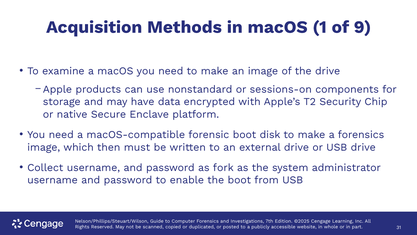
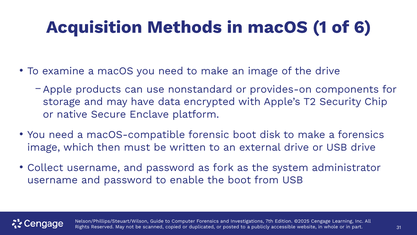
9: 9 -> 6 (362, 27)
sessions-on: sessions-on -> provides-on (281, 89)
